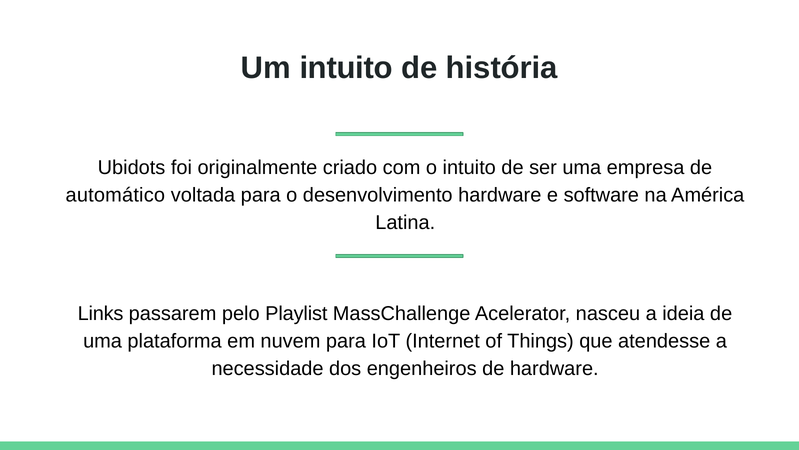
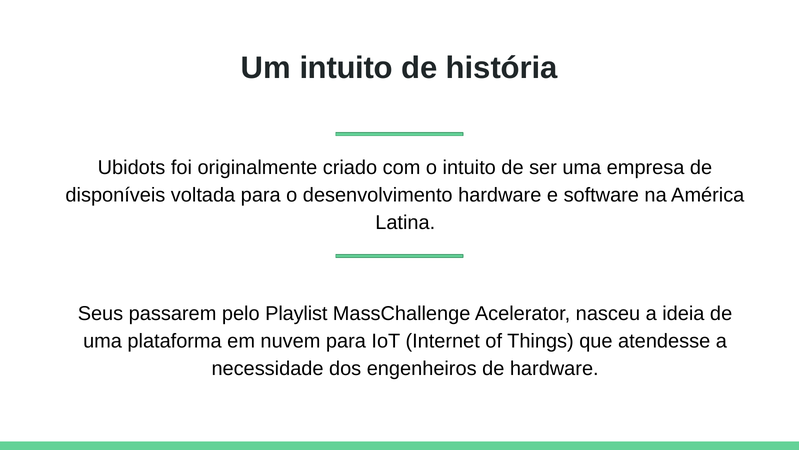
automático: automático -> disponíveis (115, 195)
Links: Links -> Seus (100, 313)
